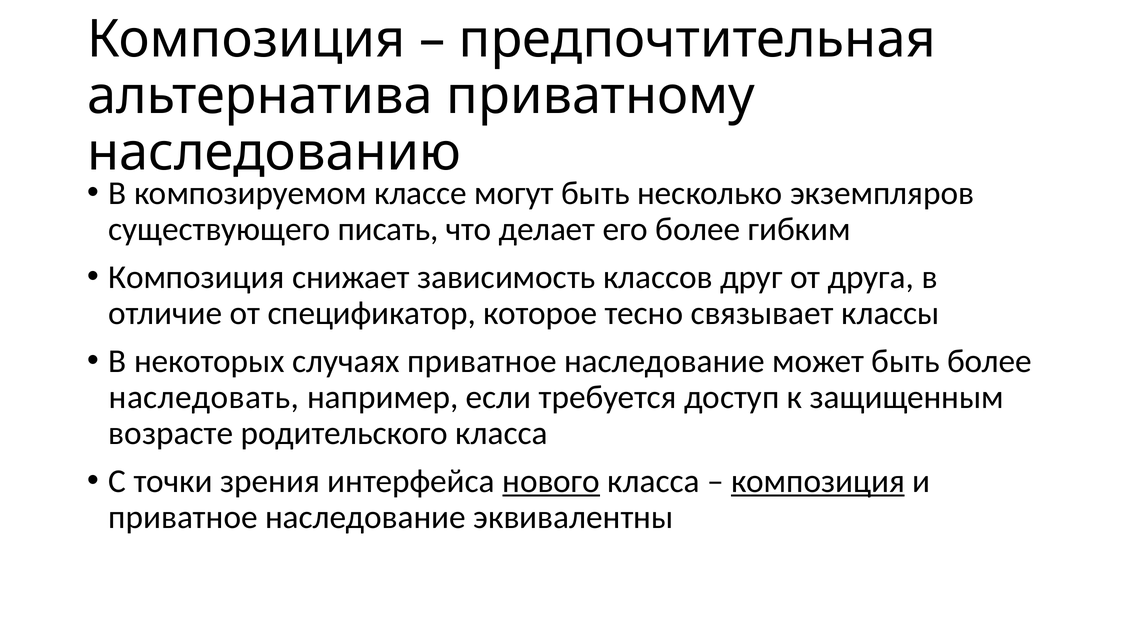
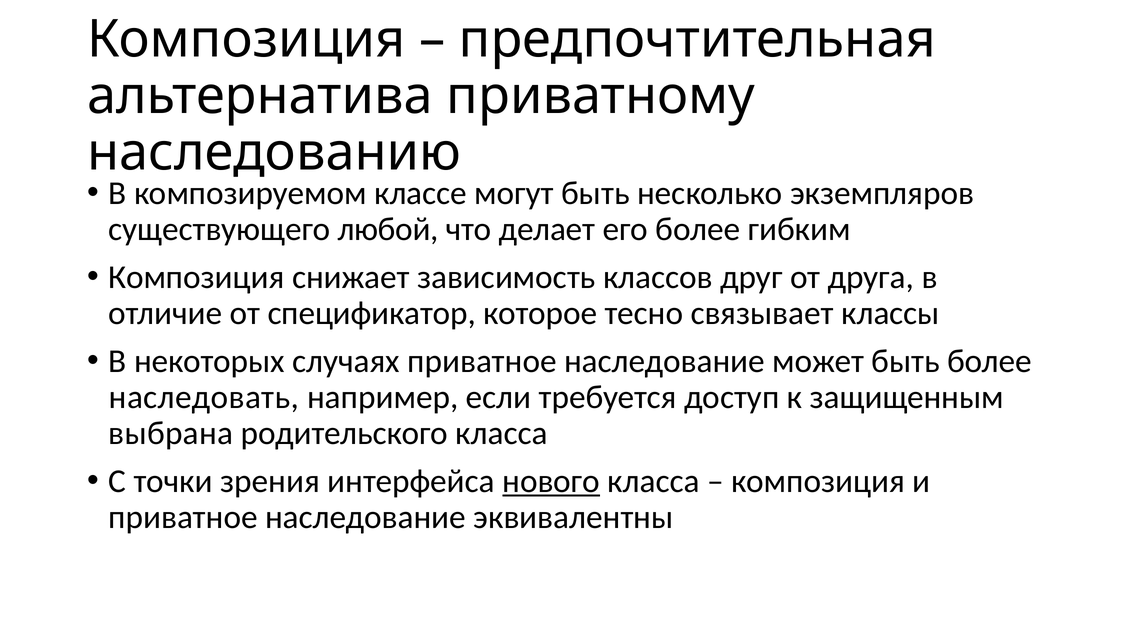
писать: писать -> любой (388, 229)
возрасте: возрасте -> выбрана (171, 433)
композиция underline: present -> none (818, 481)
